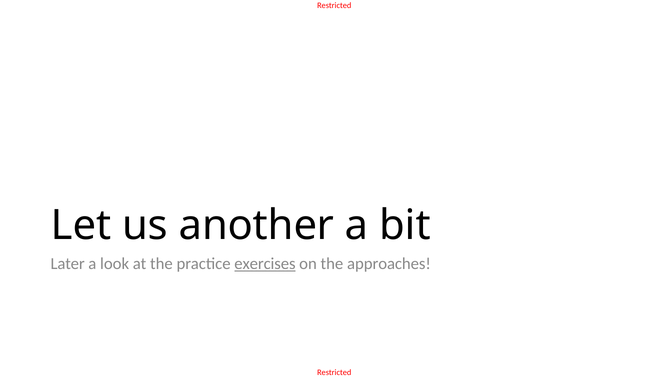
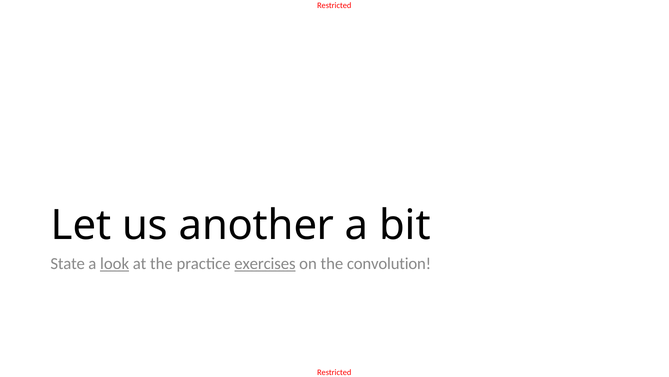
Later: Later -> State (68, 263)
look underline: none -> present (115, 263)
approaches: approaches -> convolution (389, 263)
